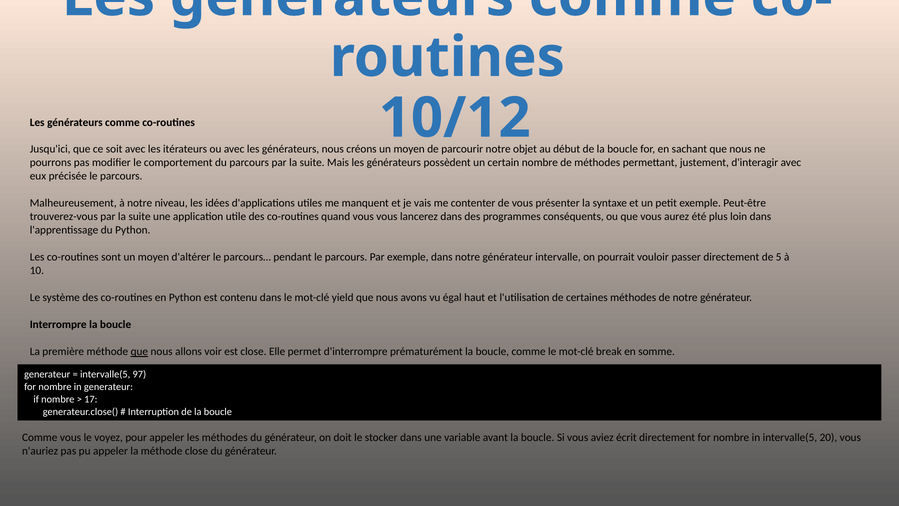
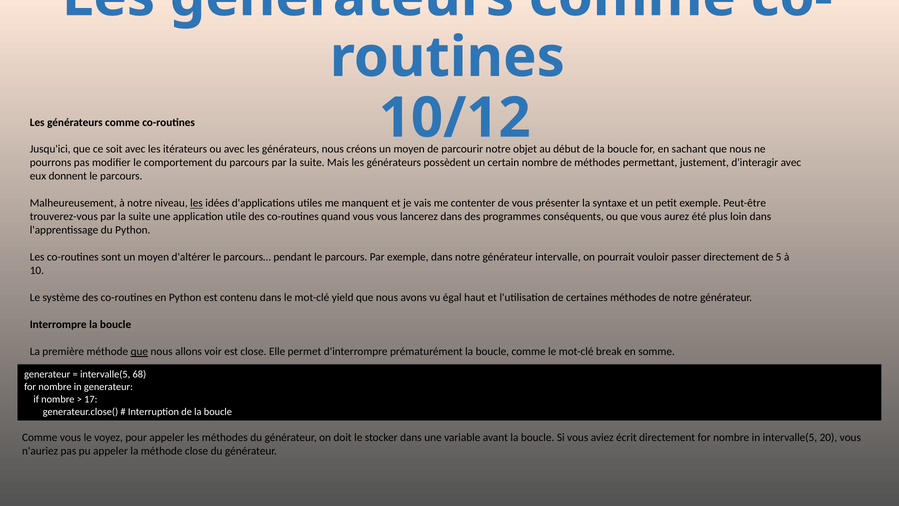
précisée: précisée -> donnent (68, 176)
les underline: none -> present (196, 203)
97: 97 -> 68 (139, 374)
